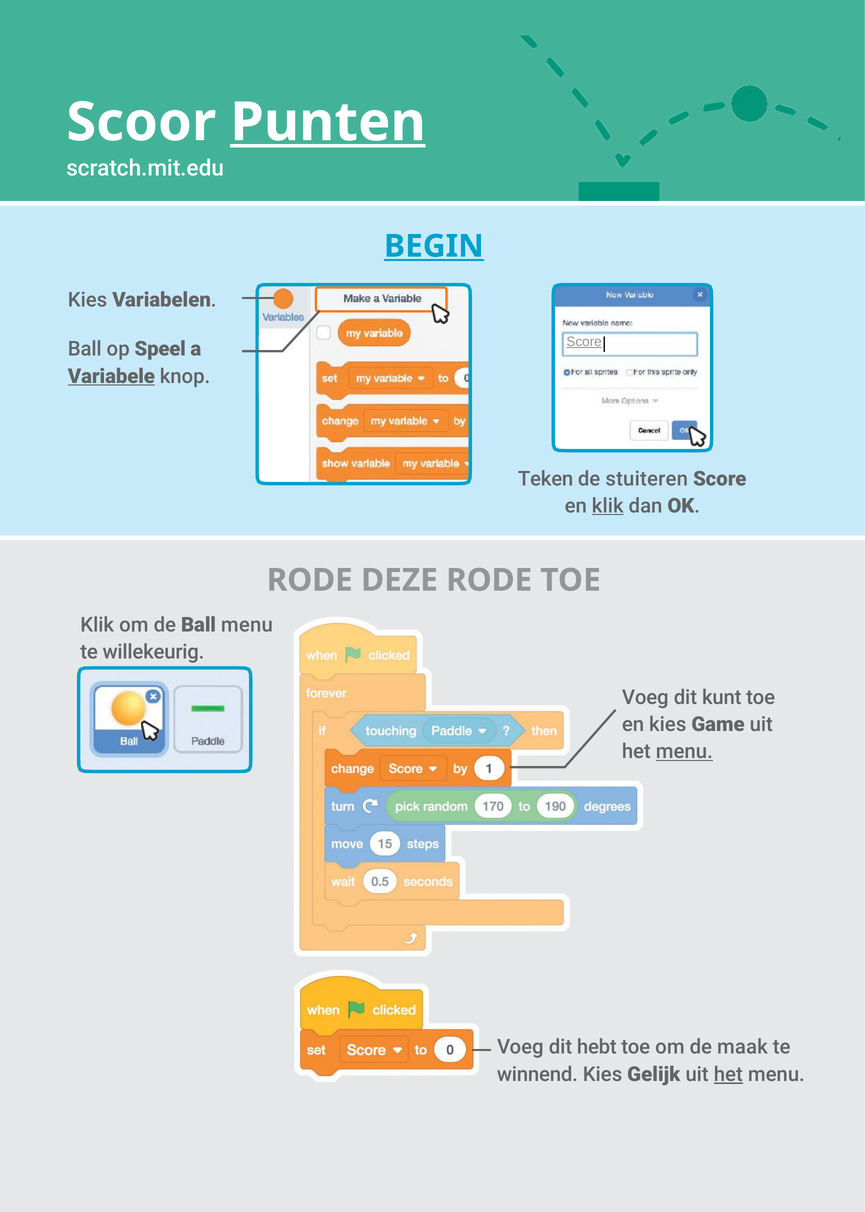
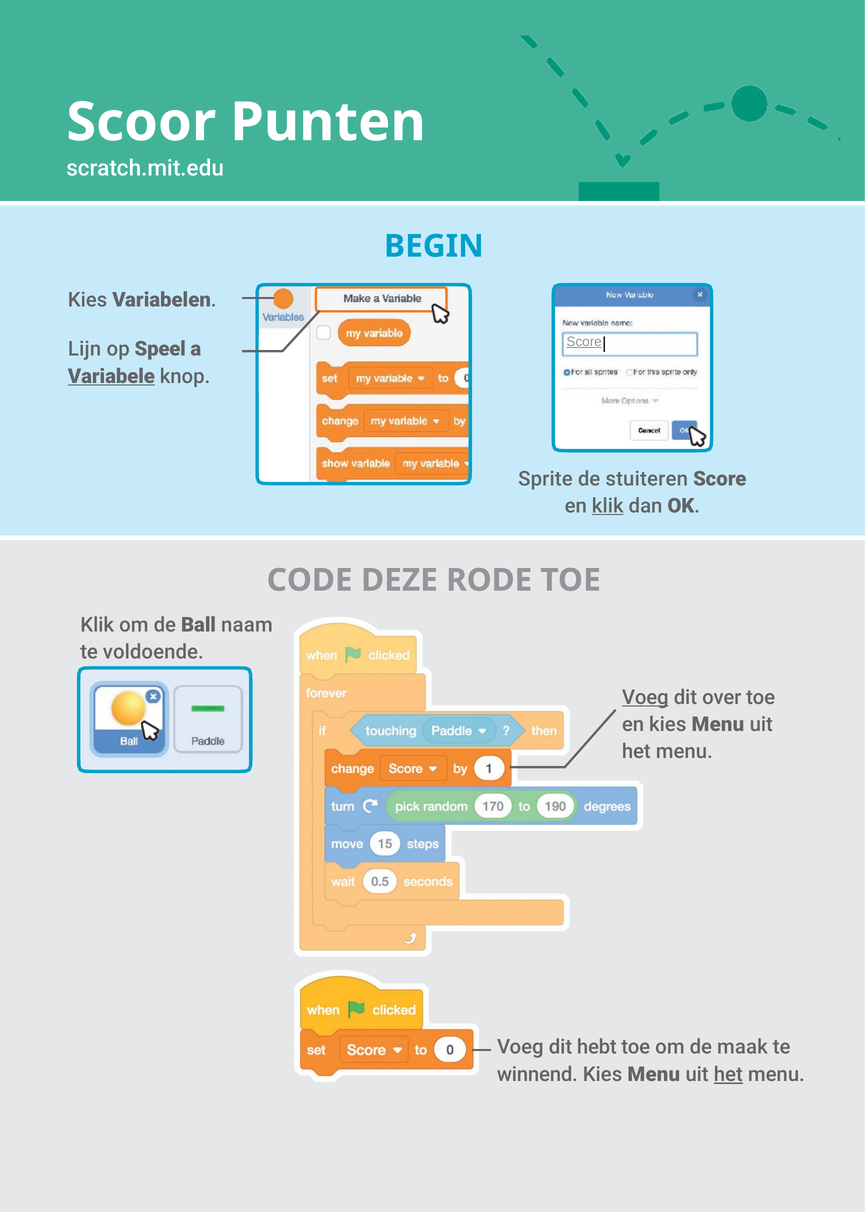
Punten underline: present -> none (328, 122)
BEGIN underline: present -> none (434, 246)
Ball: Ball -> Lijn (85, 349)
Teken: Teken -> Sprite (545, 479)
RODE: RODE -> CODE (310, 580)
Ball menu: menu -> naam (247, 624)
willekeurig: willekeurig -> voldoende (153, 652)
Voeg underline: none -> present (645, 697)
kunt: kunt -> over (722, 697)
en kies Game: Game -> Menu (718, 724)
menu underline: present -> none (684, 751)
Gelijk: Gelijk -> Menu (654, 1074)
